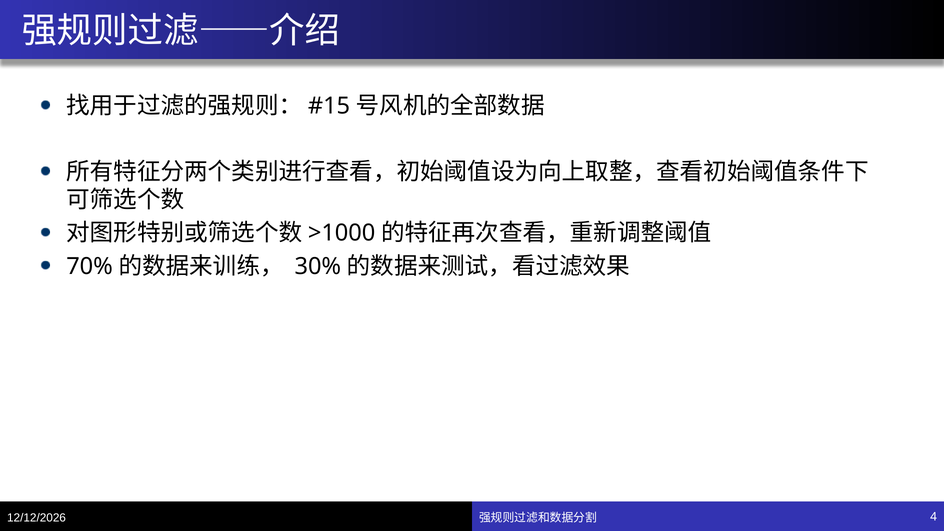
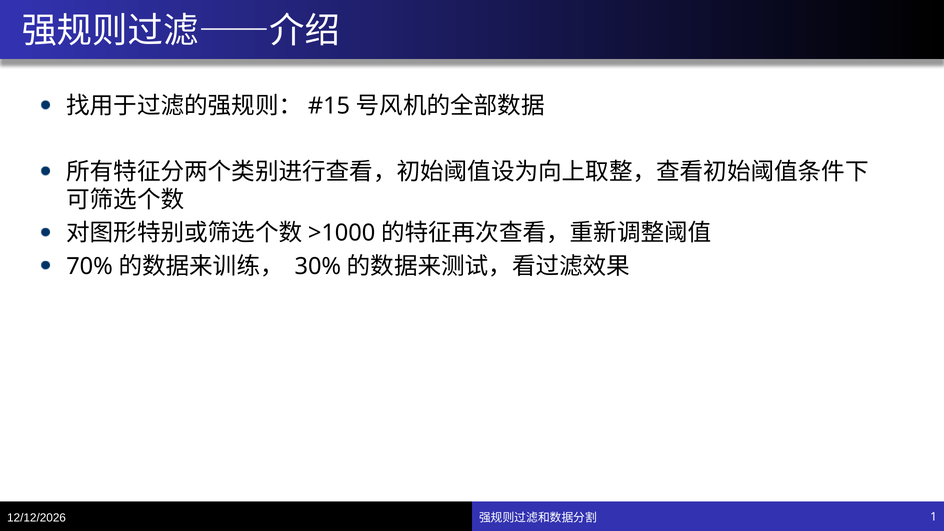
4: 4 -> 1 (934, 517)
